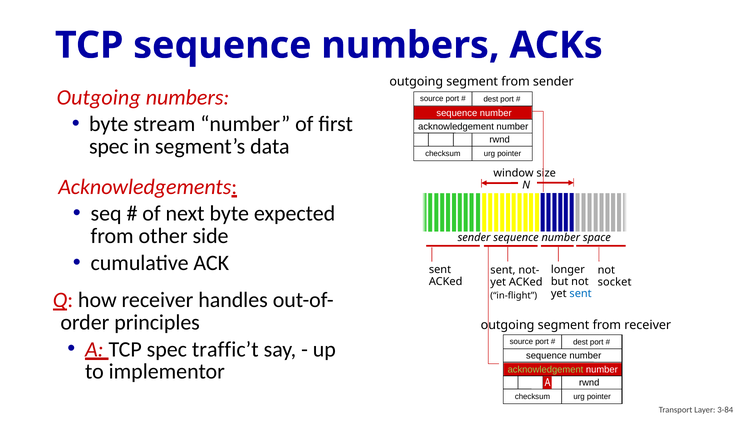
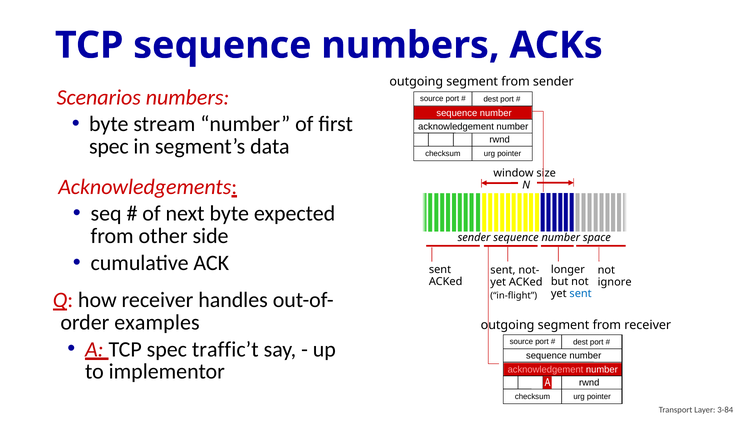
Outgoing: Outgoing -> Scenarios (99, 97)
socket: socket -> ignore (615, 282)
principles: principles -> examples (157, 322)
acknowledgement colour: light green -> pink (545, 369)
